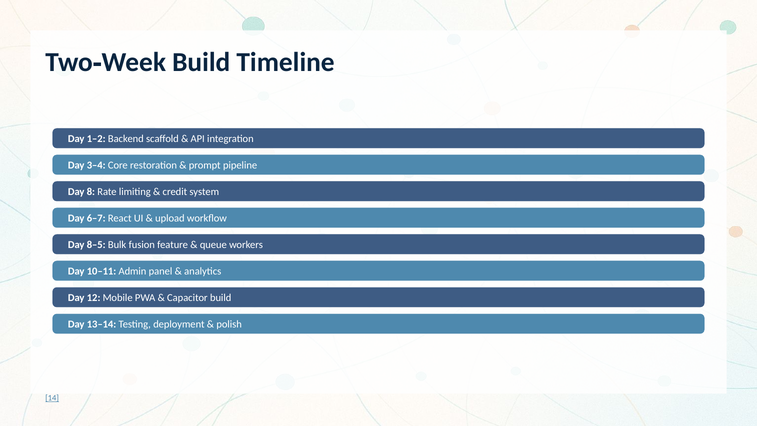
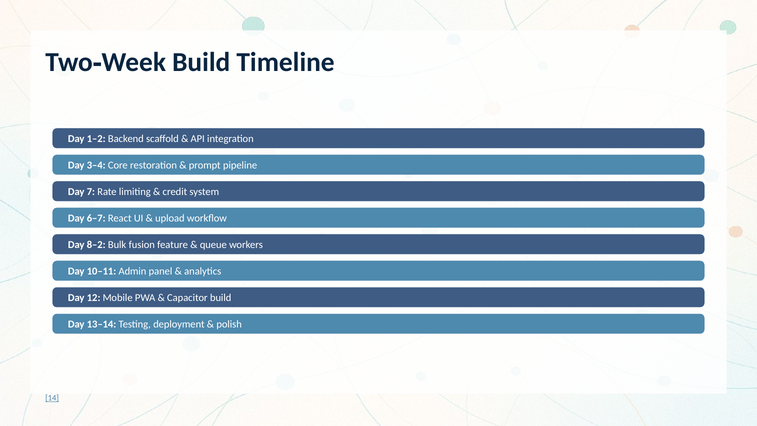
8: 8 -> 7 (91, 192)
8–5: 8–5 -> 8–2 (96, 245)
